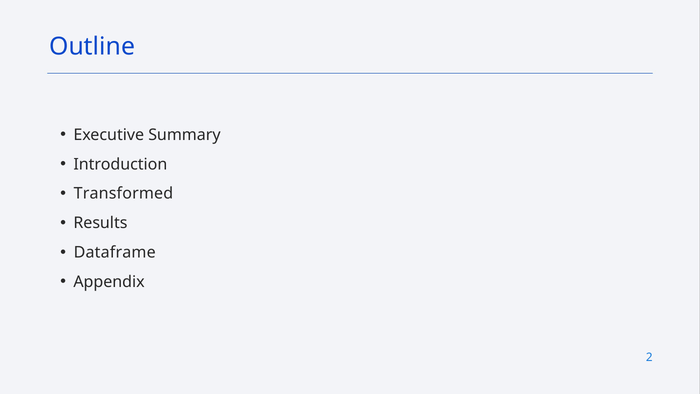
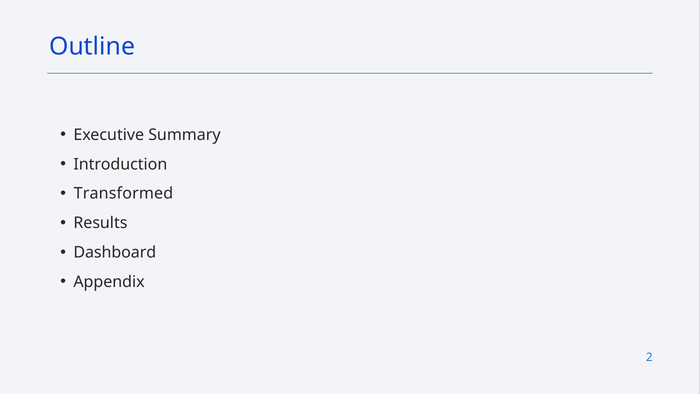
Dataframe: Dataframe -> Dashboard (115, 252)
